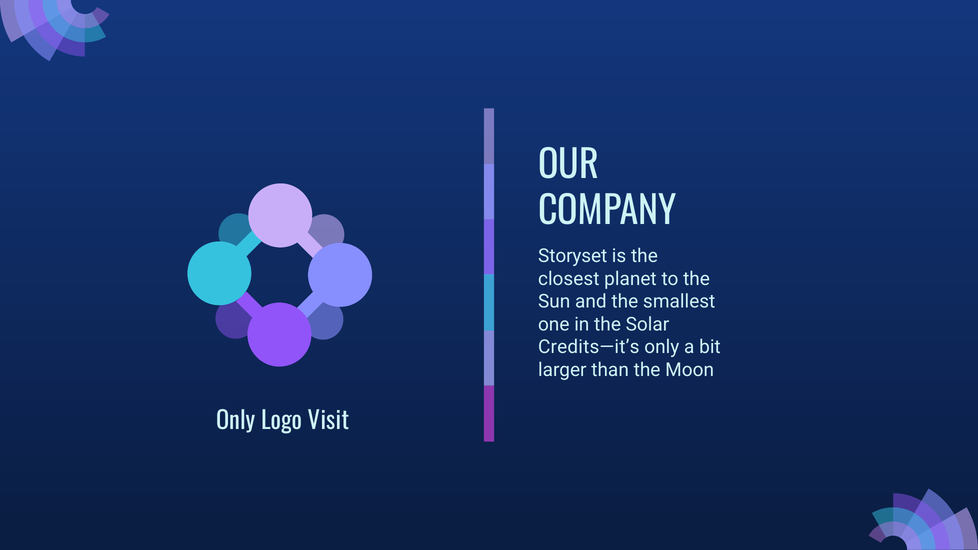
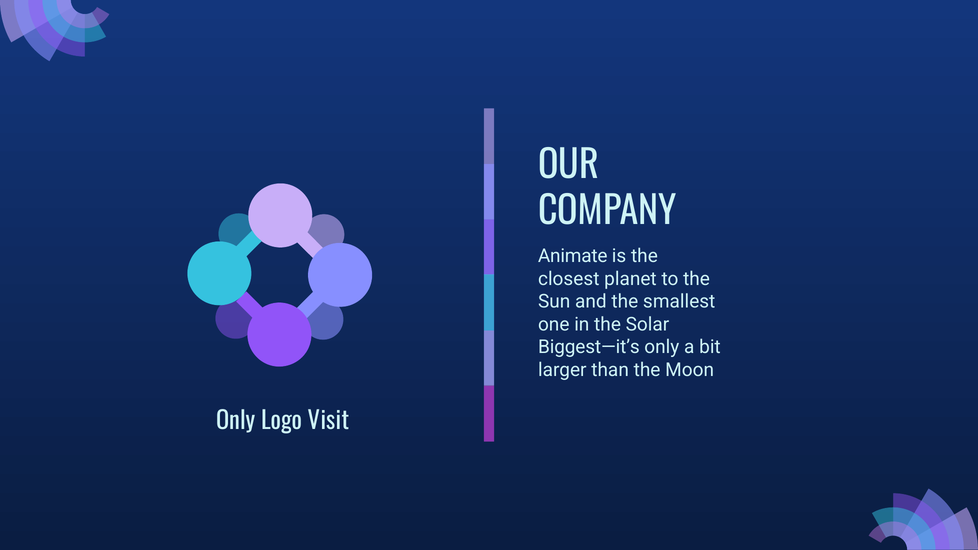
Storyset: Storyset -> Animate (573, 256)
Credits—it’s: Credits—it’s -> Biggest—it’s (589, 347)
